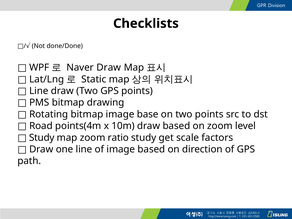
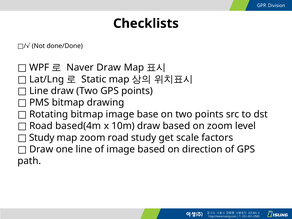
points(4m: points(4m -> based(4m (78, 126)
zoom ratio: ratio -> road (118, 138)
